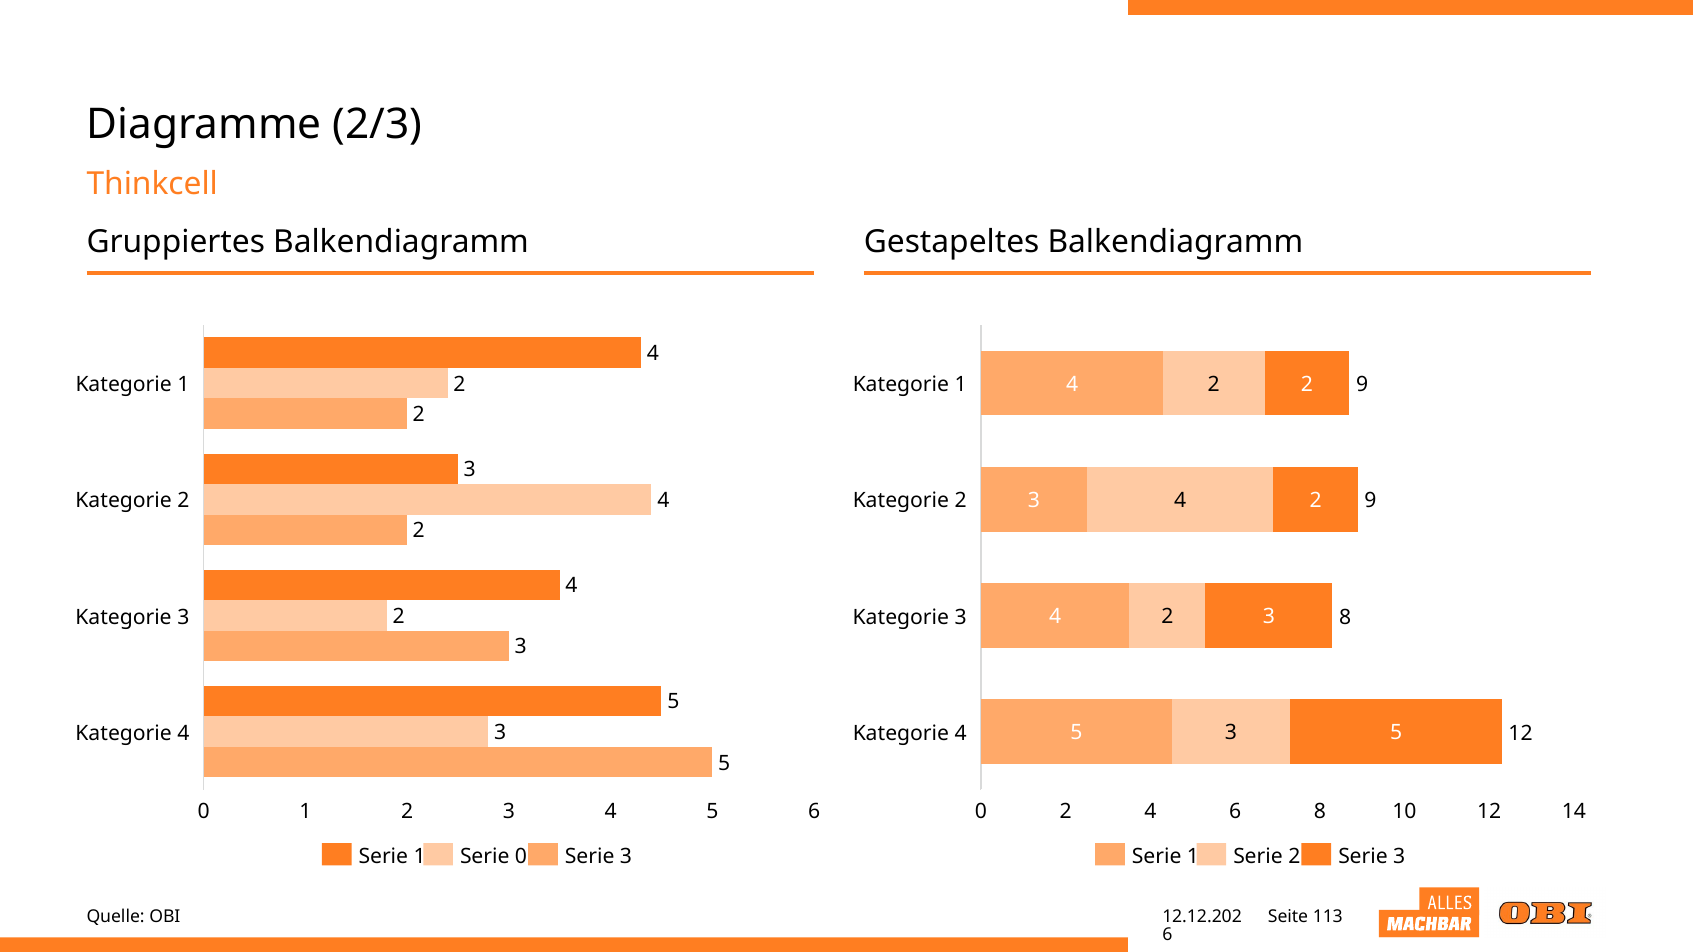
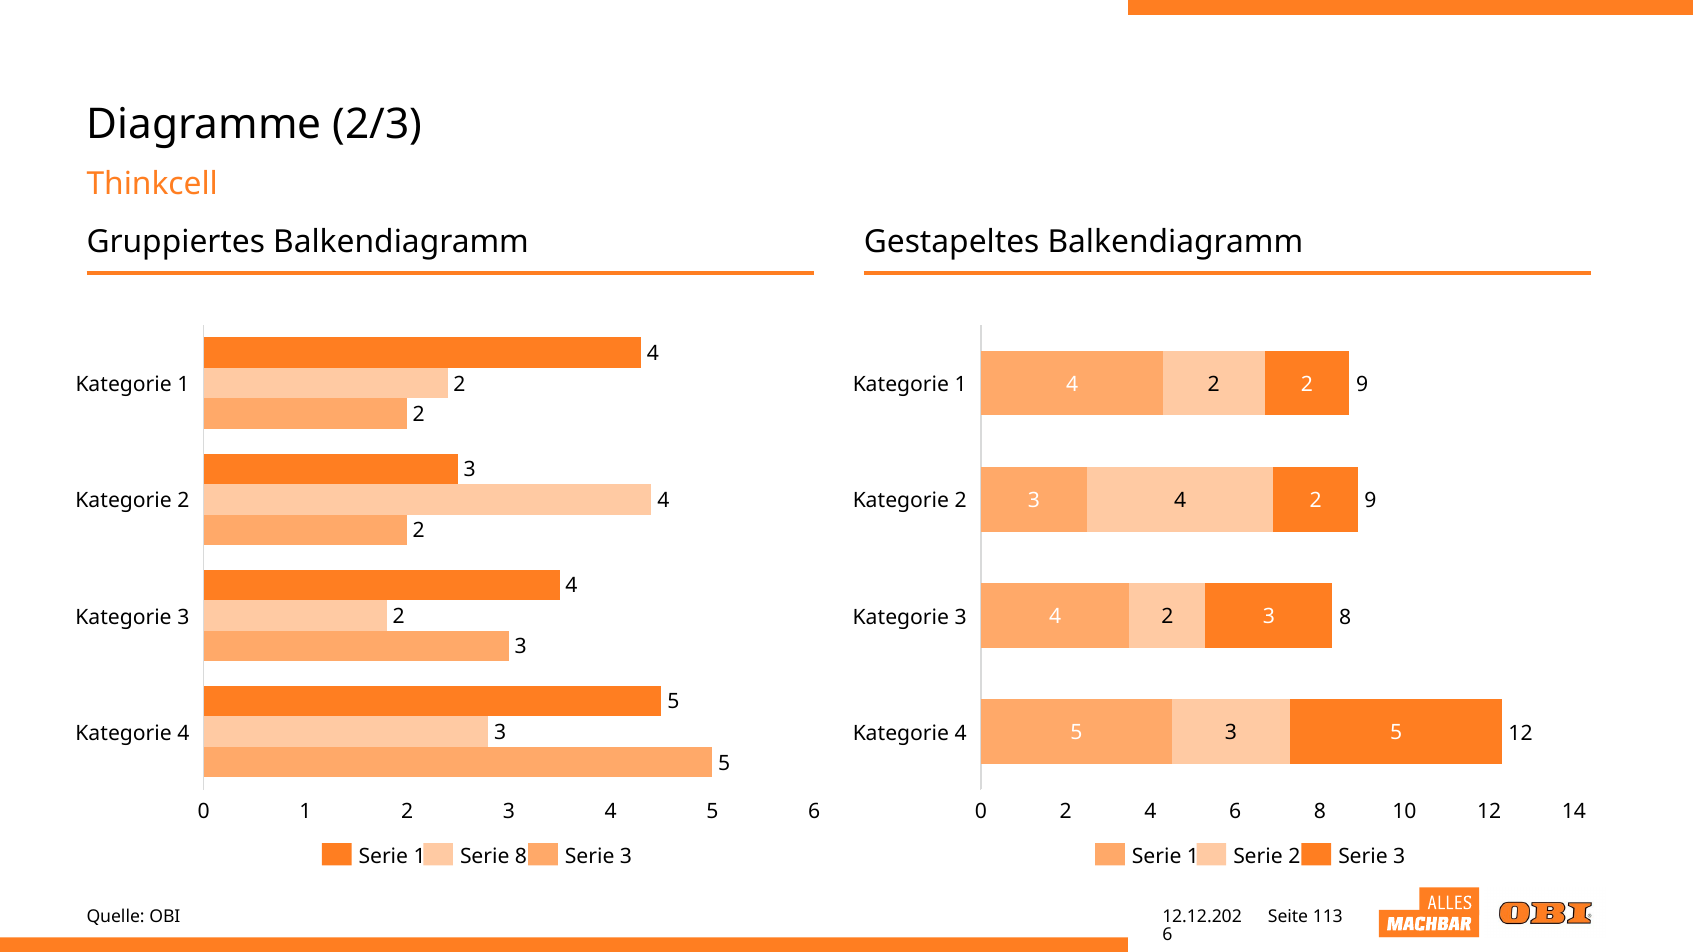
Serie 0: 0 -> 8 (521, 857)
